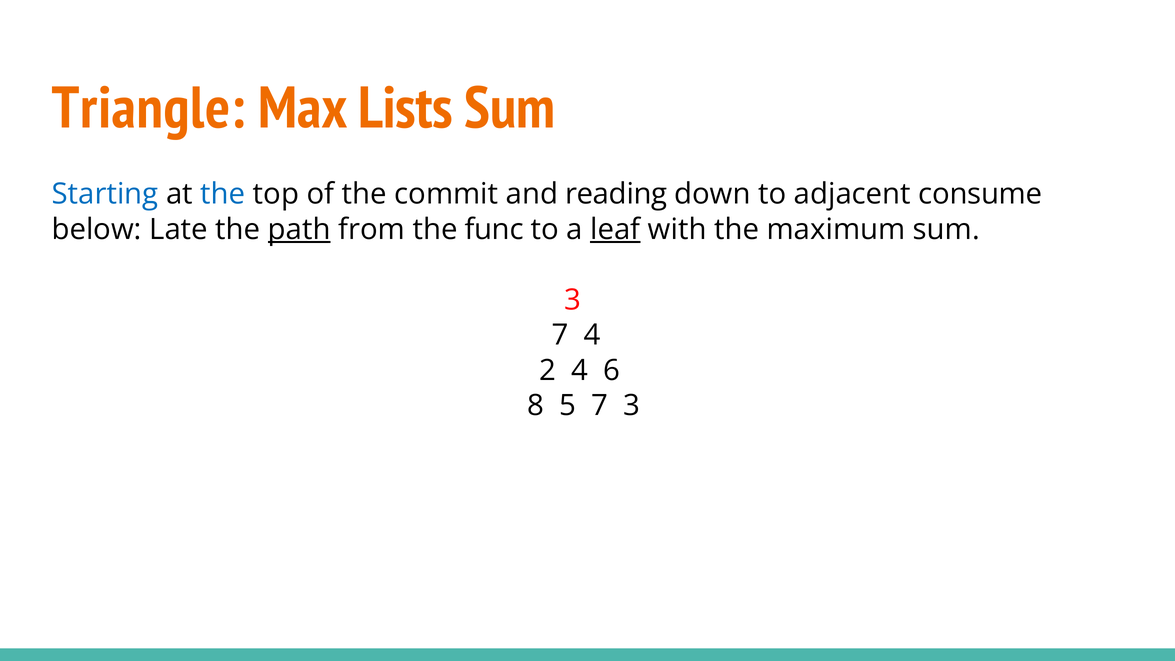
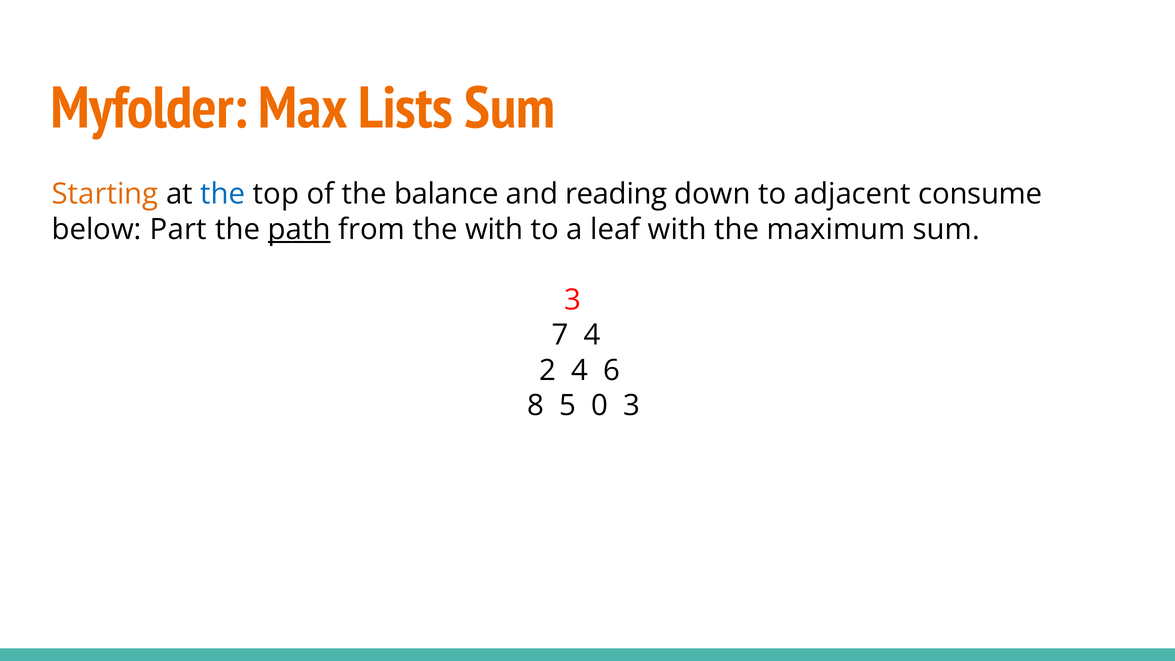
Triangle: Triangle -> Myfolder (149, 108)
Starting colour: blue -> orange (105, 194)
commit: commit -> balance (446, 194)
Late: Late -> Part (178, 229)
the func: func -> with (494, 229)
leaf underline: present -> none (615, 229)
5 7: 7 -> 0 (600, 406)
